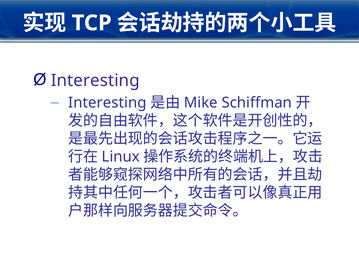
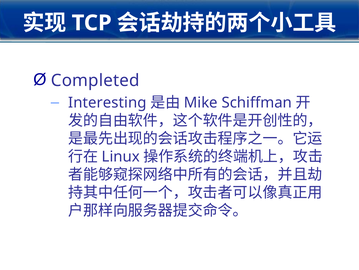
Interesting: Interesting -> Completed (95, 80)
